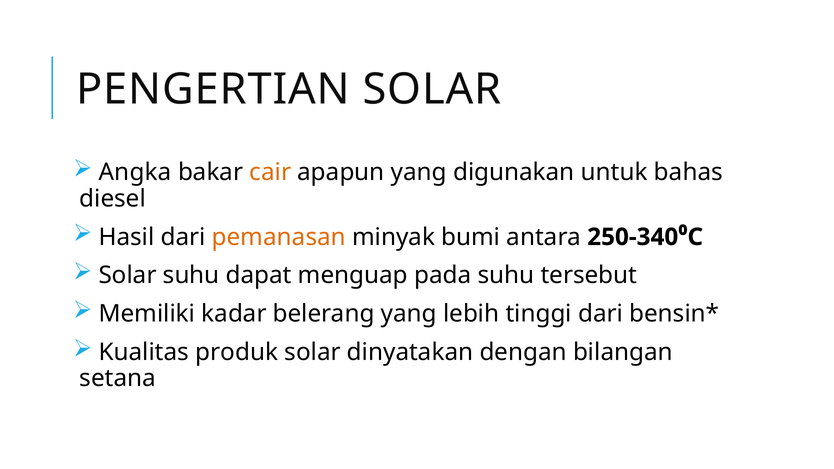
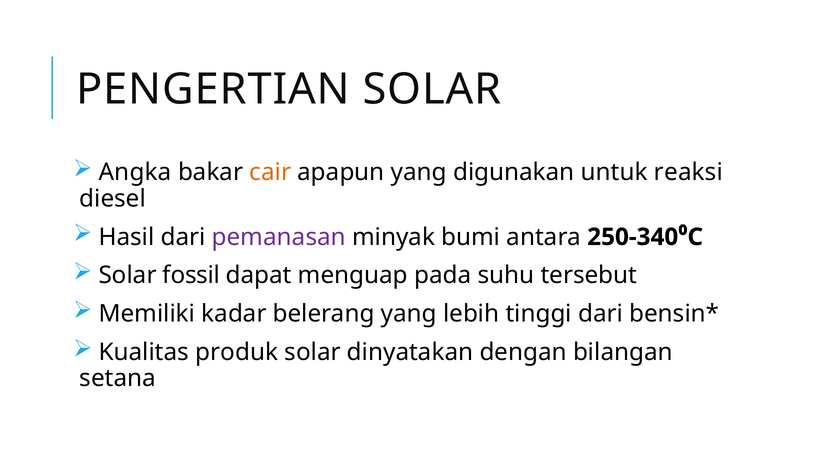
bahas: bahas -> reaksi (688, 172)
pemanasan colour: orange -> purple (279, 237)
Solar suhu: suhu -> fossil (191, 275)
